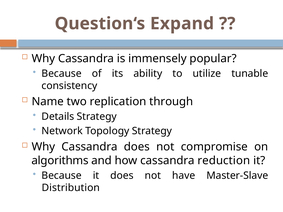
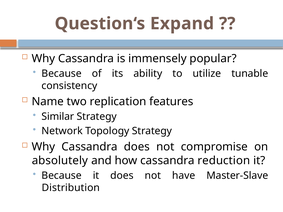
through: through -> features (171, 102)
Details: Details -> Similar (58, 117)
algorithms: algorithms -> absolutely (60, 161)
